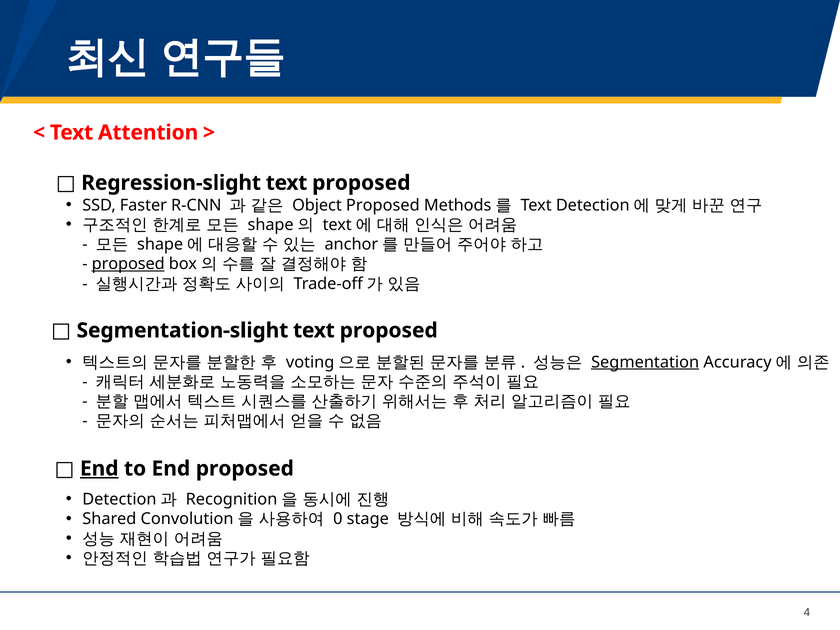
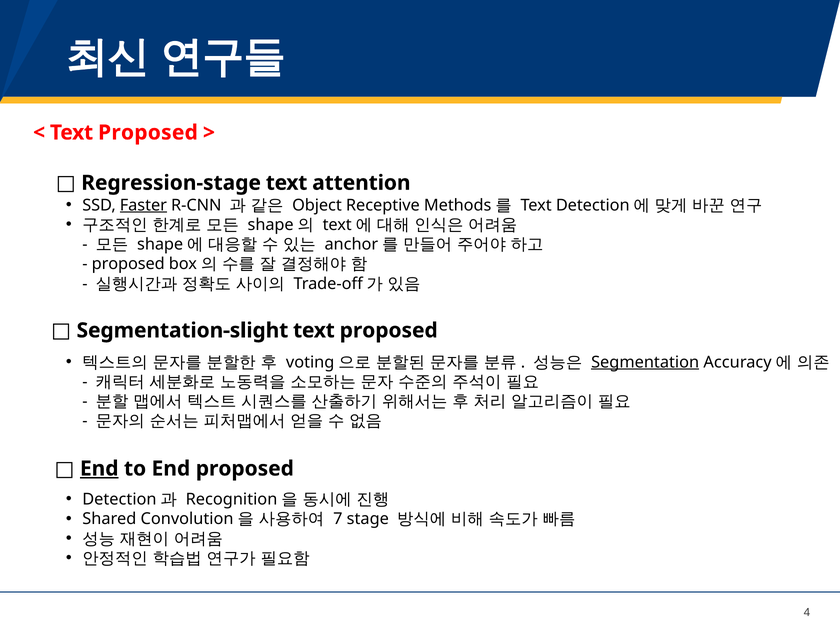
Attention: Attention -> Proposed (148, 133)
Regression-slight: Regression-slight -> Regression-stage (171, 183)
proposed: proposed -> attention (361, 183)
Faster underline: none -> present (143, 205)
Object Proposed: Proposed -> Receptive (383, 205)
proposed underline: present -> none (128, 264)
0: 0 -> 7 (338, 519)
